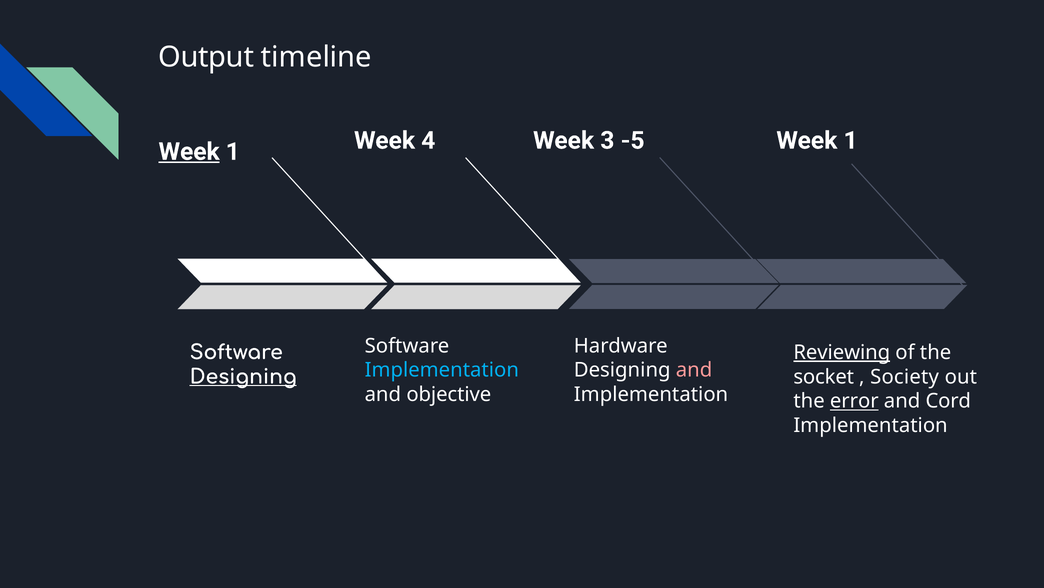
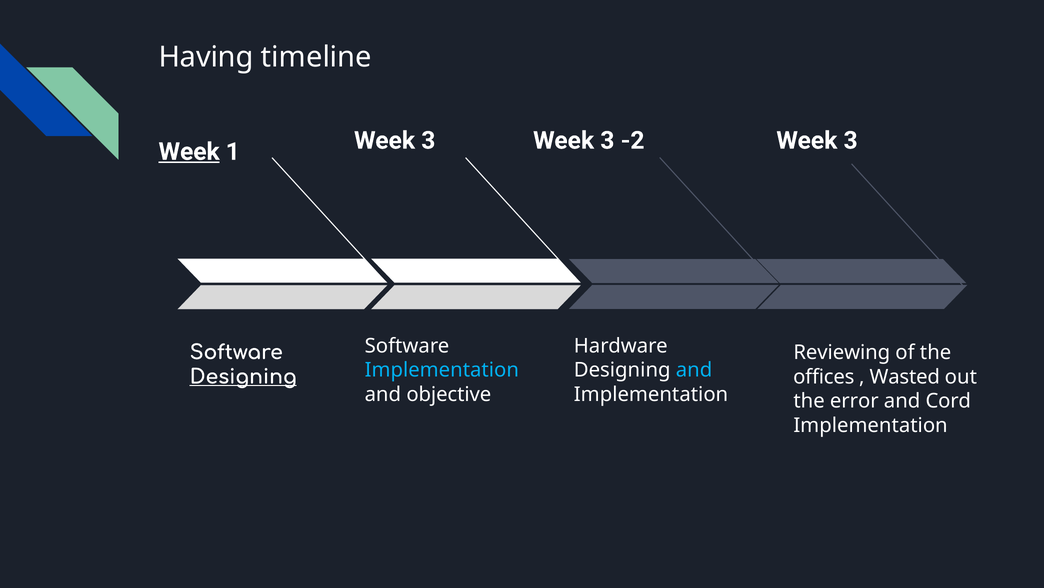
Output: Output -> Having (206, 57)
4: 4 -> 3 (428, 140)
-5: -5 -> -2 (633, 140)
1: 1 -> 3 (851, 140)
Reviewing underline: present -> none (842, 352)
and colour: pink -> light blue (694, 370)
socket: socket -> offices (824, 376)
Society: Society -> Wasted (905, 376)
error underline: present -> none (854, 401)
